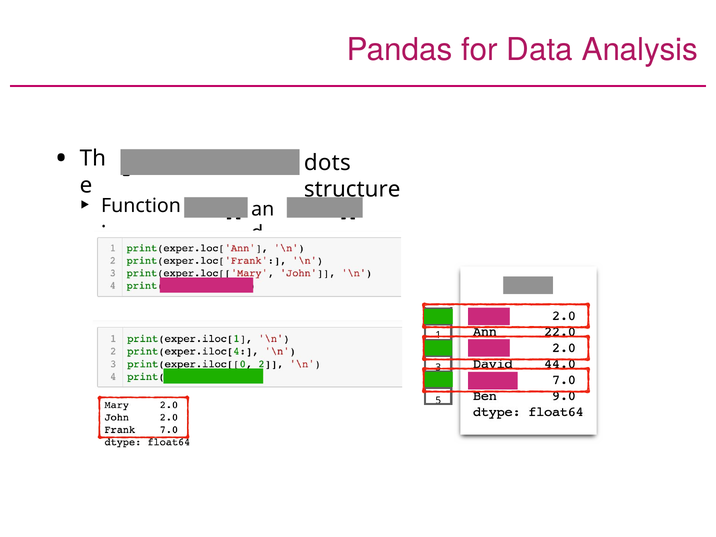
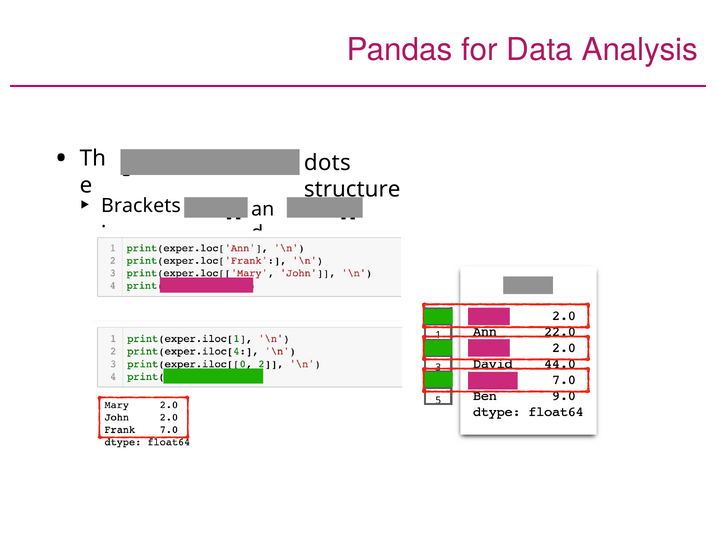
Function: Function -> Brackets (141, 206)
